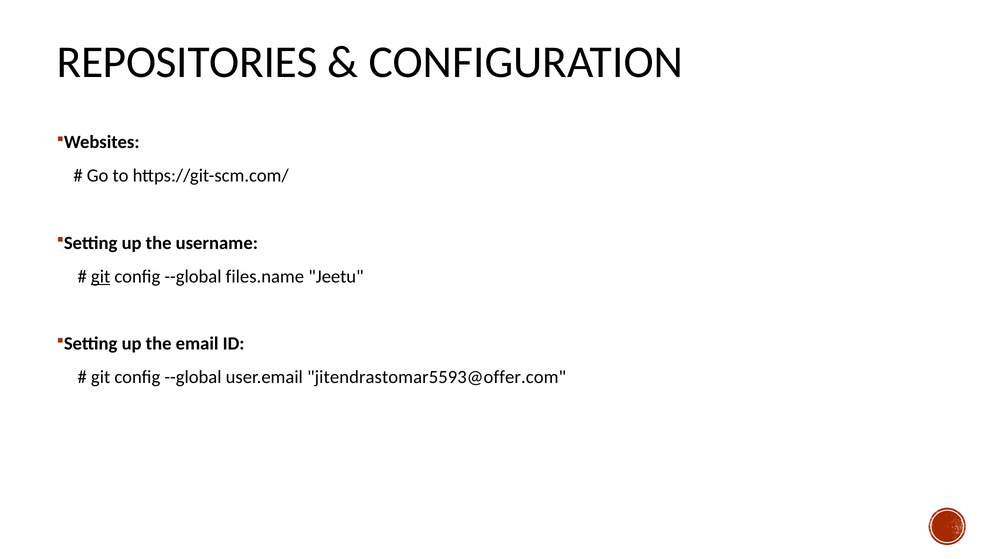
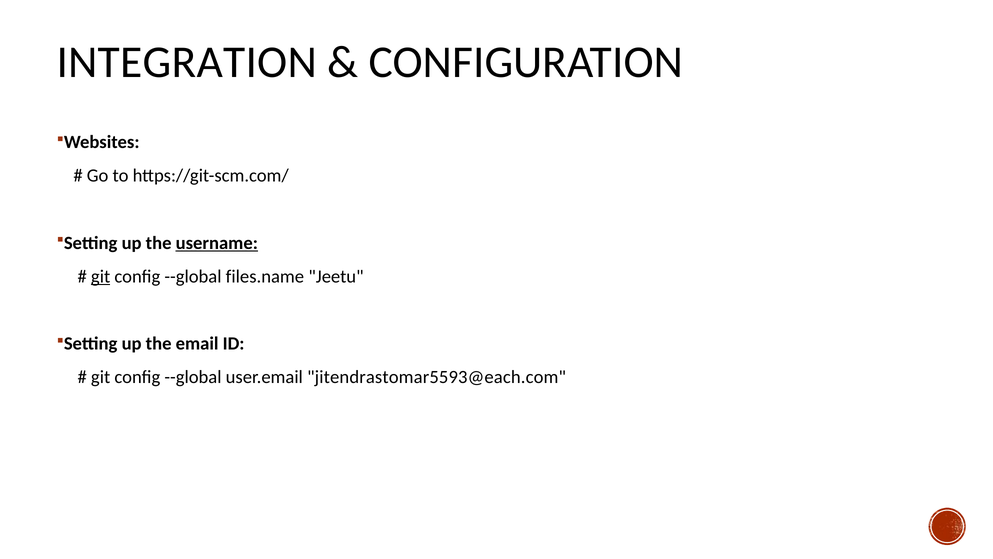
REPOSITORIES: REPOSITORIES -> INTEGRATION (187, 62)
username underline: none -> present (217, 243)
jitendrastomar5593@offer.com: jitendrastomar5593@offer.com -> jitendrastomar5593@each.com (437, 377)
